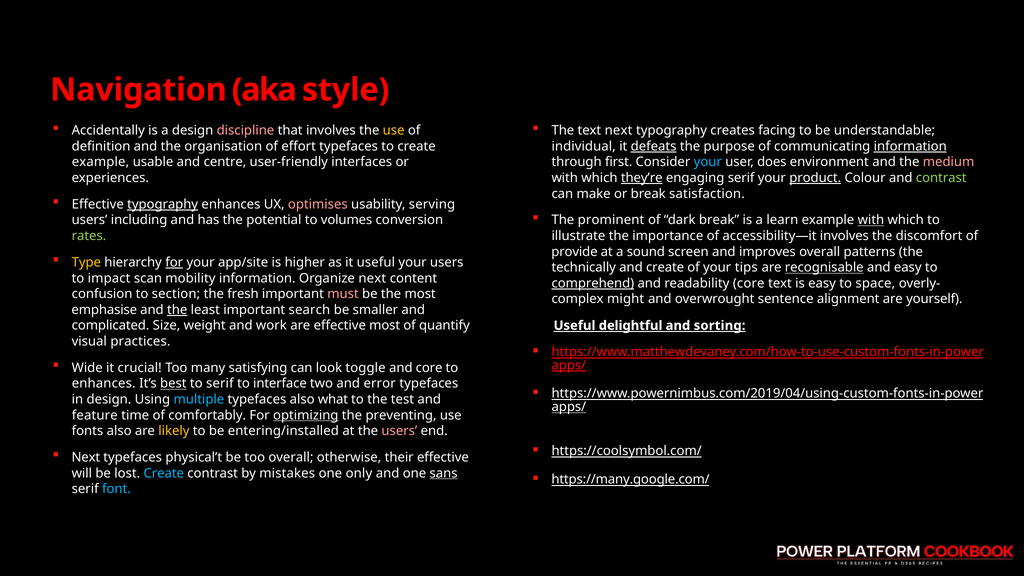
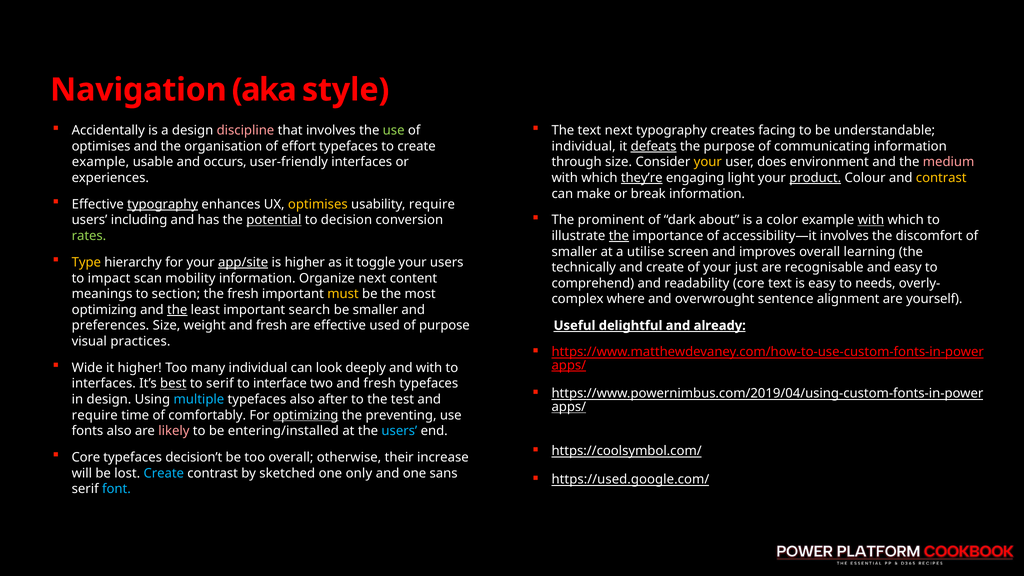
use colour: yellow -> light green (394, 131)
definition: definition -> optimises (101, 146)
information underline: present -> none (910, 146)
centre: centre -> occurs (225, 162)
through first: first -> size (619, 162)
your colour: light blue -> yellow (708, 162)
engaging serif: serif -> light (741, 178)
contrast colour: light green -> yellow (941, 178)
break satisfaction: satisfaction -> information (707, 194)
optimises colour: pink -> yellow (318, 204)
usability serving: serving -> require (432, 204)
dark break: break -> about (719, 220)
learn: learn -> color (782, 220)
potential underline: none -> present (274, 220)
volumes: volumes -> decision (346, 220)
the underline: none -> present (619, 236)
provide: provide -> smaller (574, 252)
sound: sound -> utilise (646, 252)
patterns: patterns -> learning (869, 252)
for underline: present -> none (174, 262)
app/site underline: none -> present (243, 262)
it useful: useful -> toggle (376, 262)
tips: tips -> just (746, 268)
recognisable underline: present -> none (824, 268)
comprehend underline: present -> none (593, 283)
space: space -> needs (875, 283)
confusion: confusion -> meanings (102, 294)
must colour: pink -> yellow (343, 294)
might: might -> where (626, 299)
emphasise: emphasise -> optimizing (104, 310)
complicated: complicated -> preferences (110, 326)
weight and work: work -> fresh (272, 326)
effective most: most -> used (385, 326)
of quantify: quantify -> purpose (444, 326)
sorting: sorting -> already (720, 326)
it crucial: crucial -> higher (140, 368)
many satisfying: satisfying -> individual (258, 368)
toggle: toggle -> deeply (366, 368)
and core: core -> with (429, 368)
enhances: enhances -> interfaces (104, 384)
two and error: error -> fresh (380, 384)
what: what -> after (333, 399)
feature: feature -> require (95, 415)
likely colour: yellow -> pink (174, 431)
users colour: pink -> light blue (399, 431)
Next: Next -> Core (86, 457)
physical’t: physical’t -> decision’t (194, 457)
their effective: effective -> increase (443, 457)
mistakes: mistakes -> sketched (287, 473)
sans underline: present -> none (444, 473)
https://many.google.com/: https://many.google.com/ -> https://used.google.com/ (630, 480)
